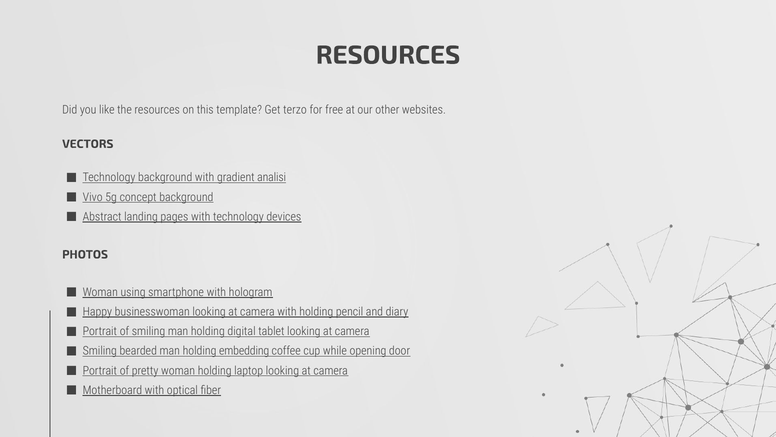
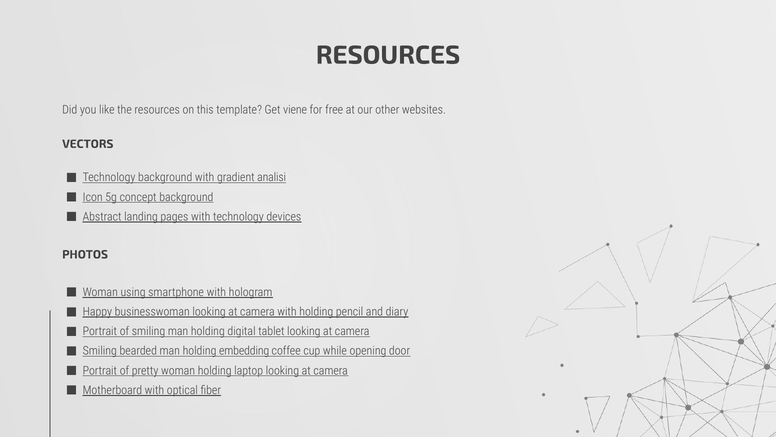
terzo: terzo -> viene (295, 110)
Vivo: Vivo -> Icon (93, 197)
